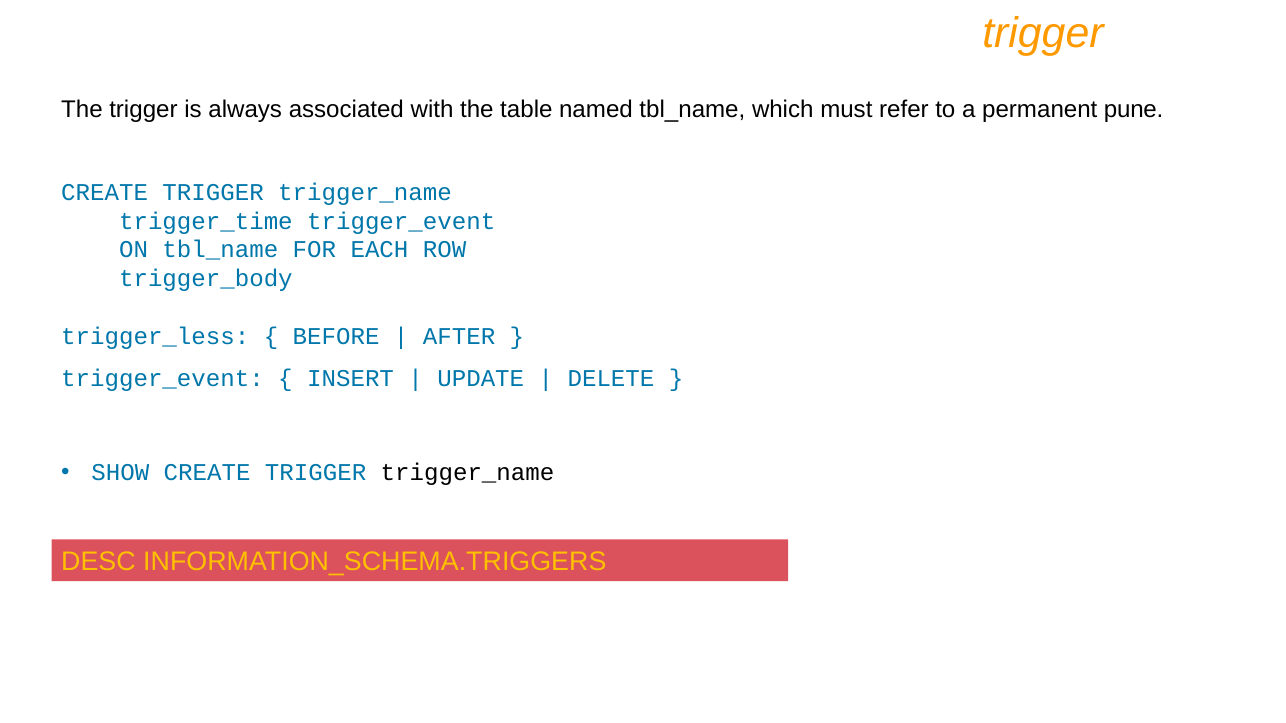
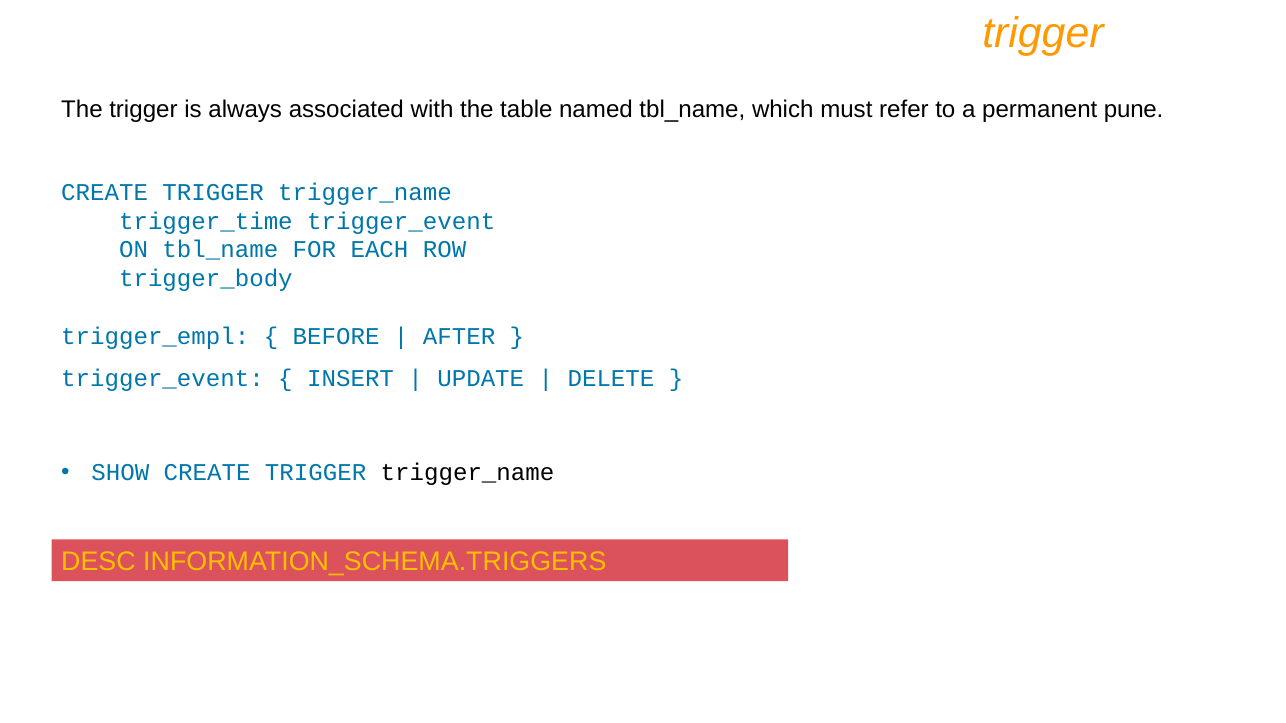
trigger_less: trigger_less -> trigger_empl (155, 337)
